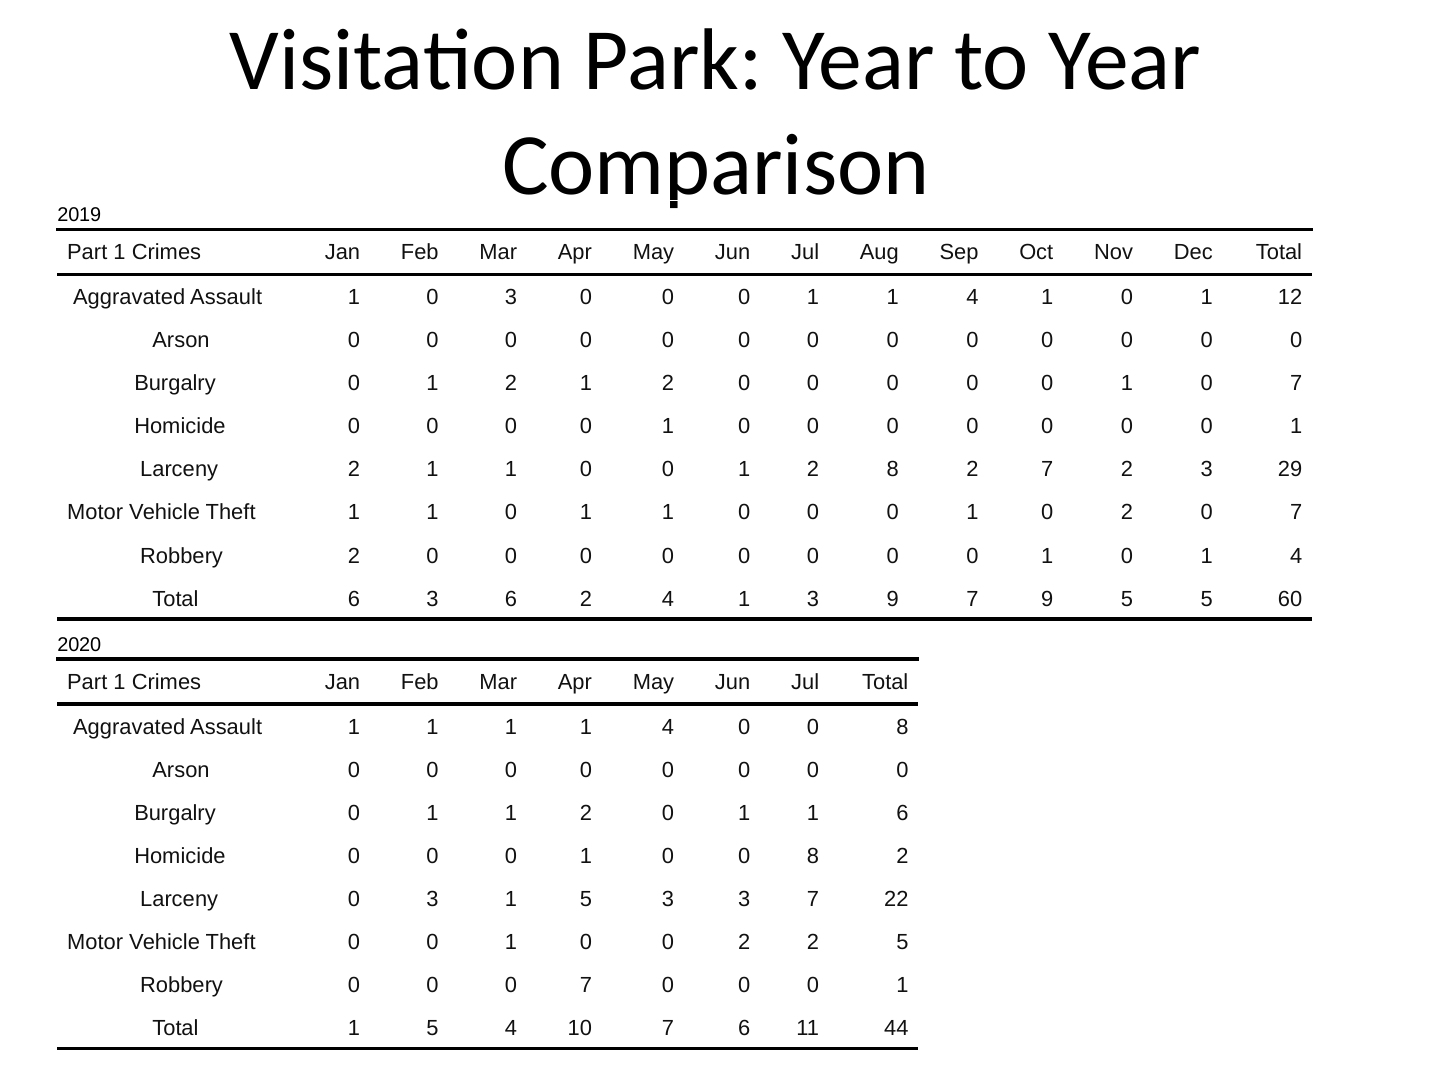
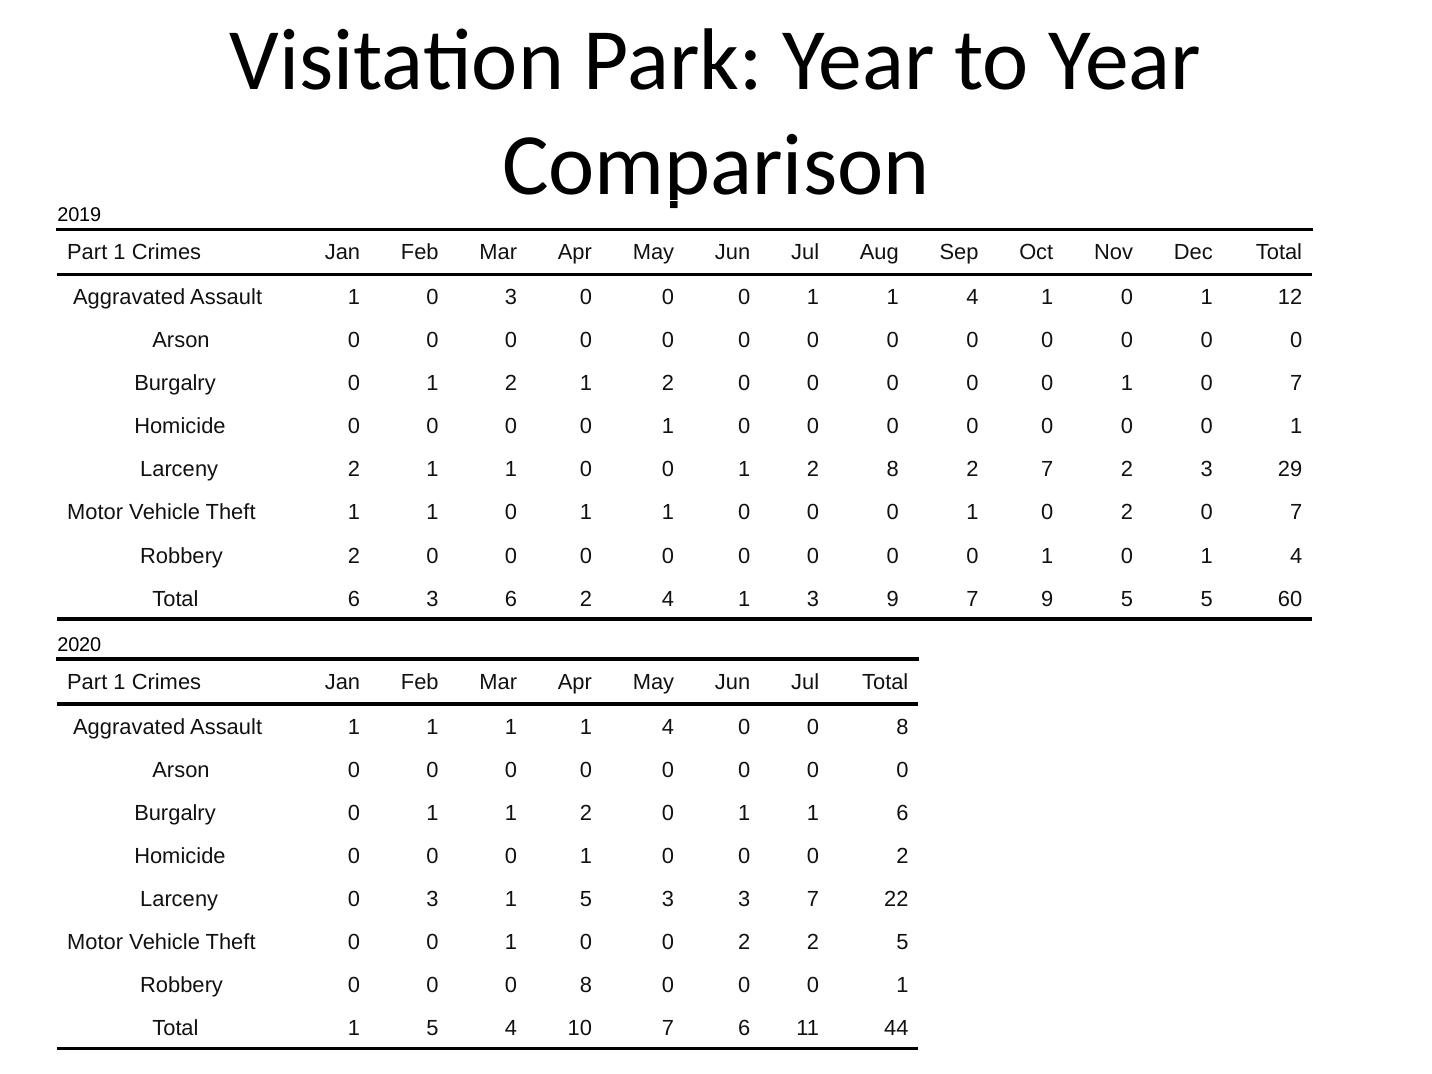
8: 8 -> 0 (813, 856)
0 0 0 7: 7 -> 8 (586, 985)
